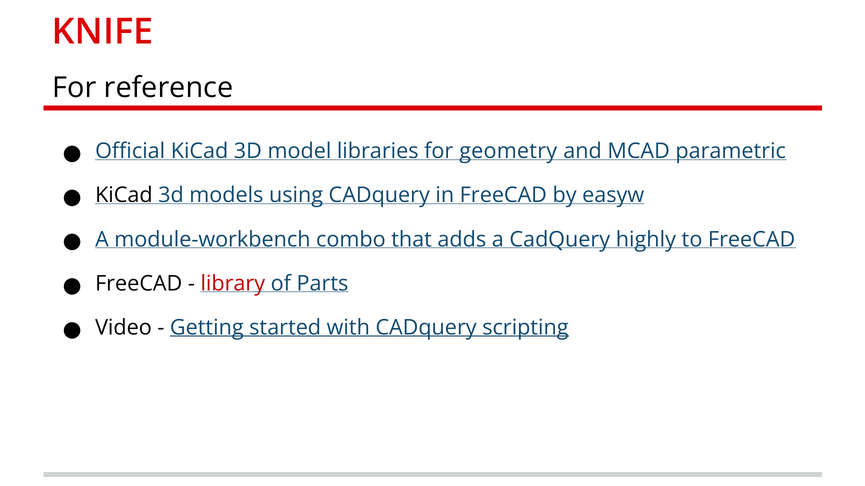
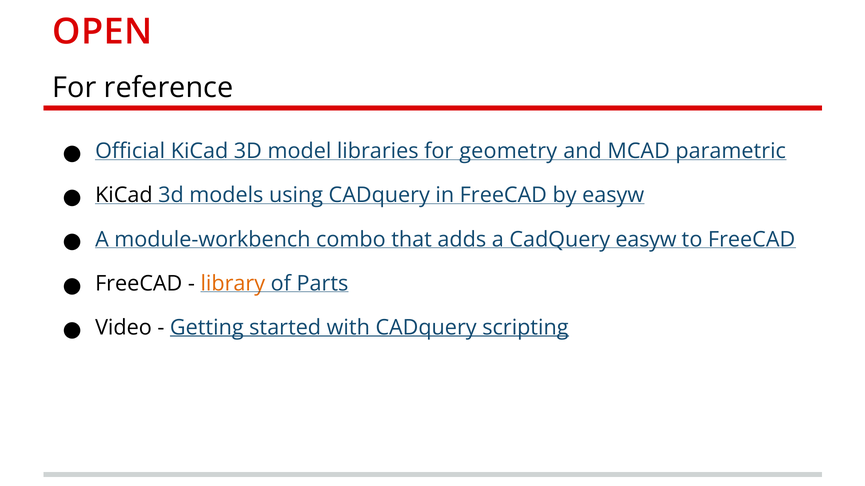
KNIFE: KNIFE -> OPEN (102, 32)
CadQuery highly: highly -> easyw (646, 240)
library colour: red -> orange (233, 284)
